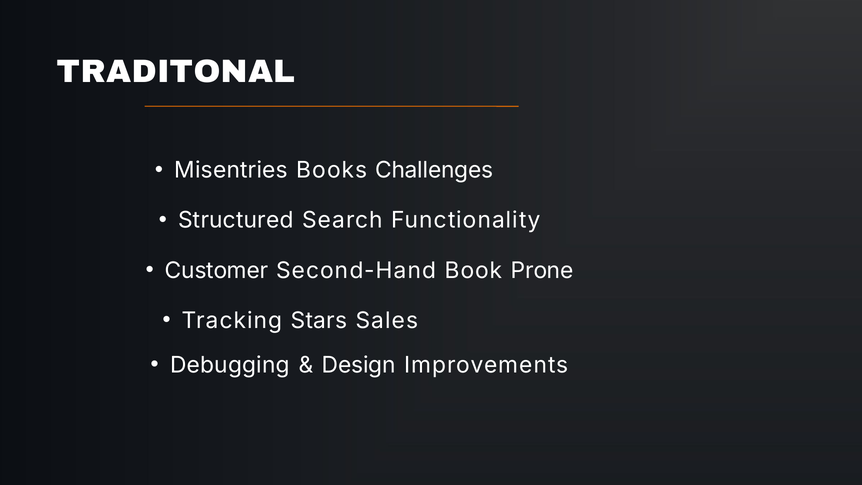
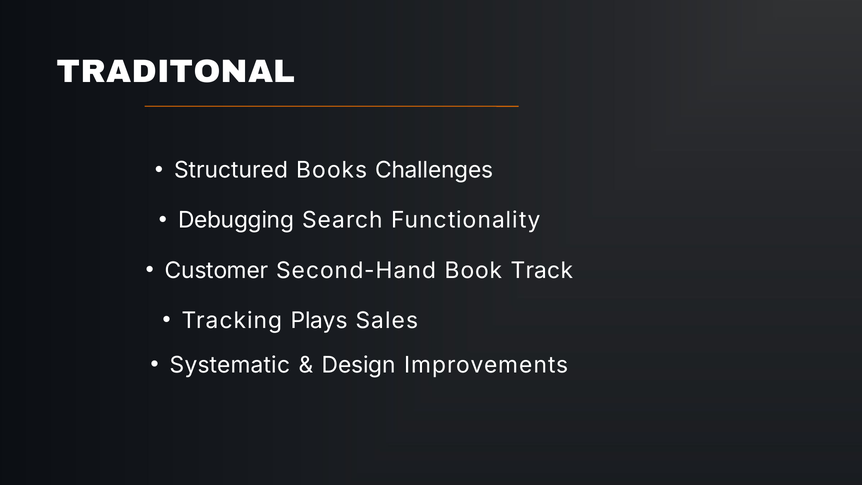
Misentries: Misentries -> Structured (231, 170)
Structured: Structured -> Debugging (236, 220)
Prone: Prone -> Track (542, 270)
Stars: Stars -> Plays (319, 320)
Debugging: Debugging -> Systematic (230, 365)
